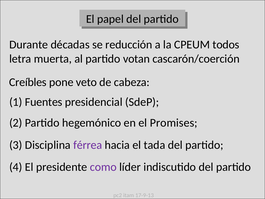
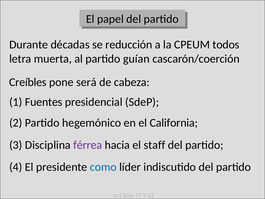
votan: votan -> guían (136, 59)
veto: veto -> será (86, 82)
Promises: Promises -> California (174, 123)
tada: tada -> staff (154, 145)
como colour: purple -> blue (103, 167)
